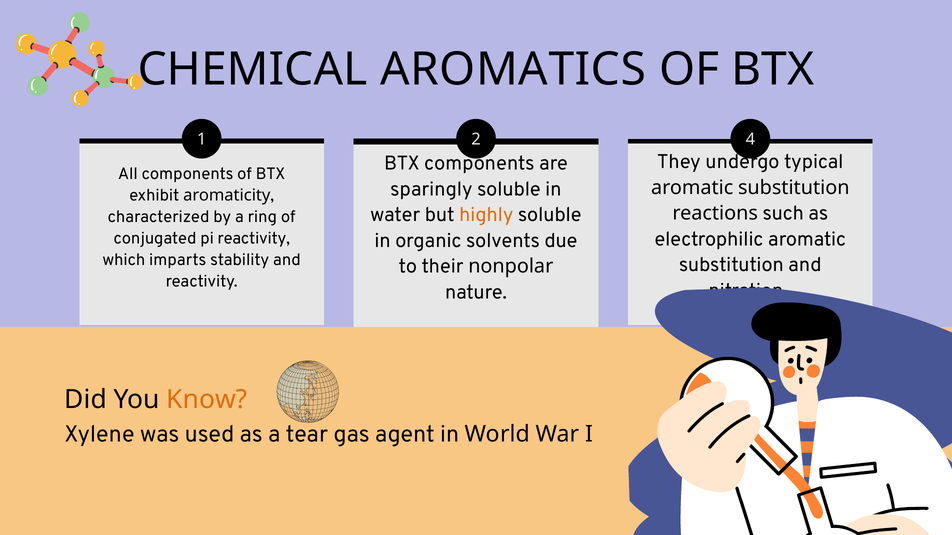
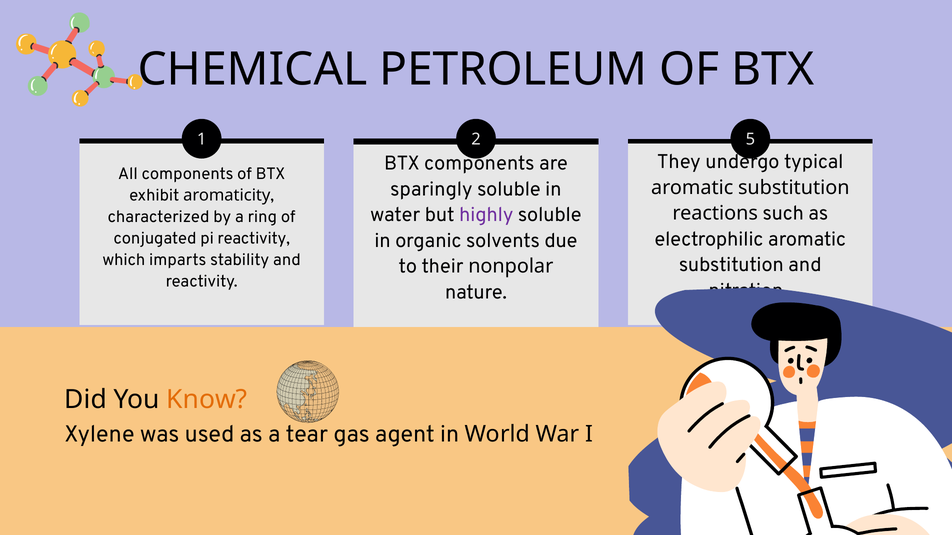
AROMATICS: AROMATICS -> PETROLEUM (513, 69)
4: 4 -> 5 (750, 140)
highly colour: orange -> purple (486, 215)
